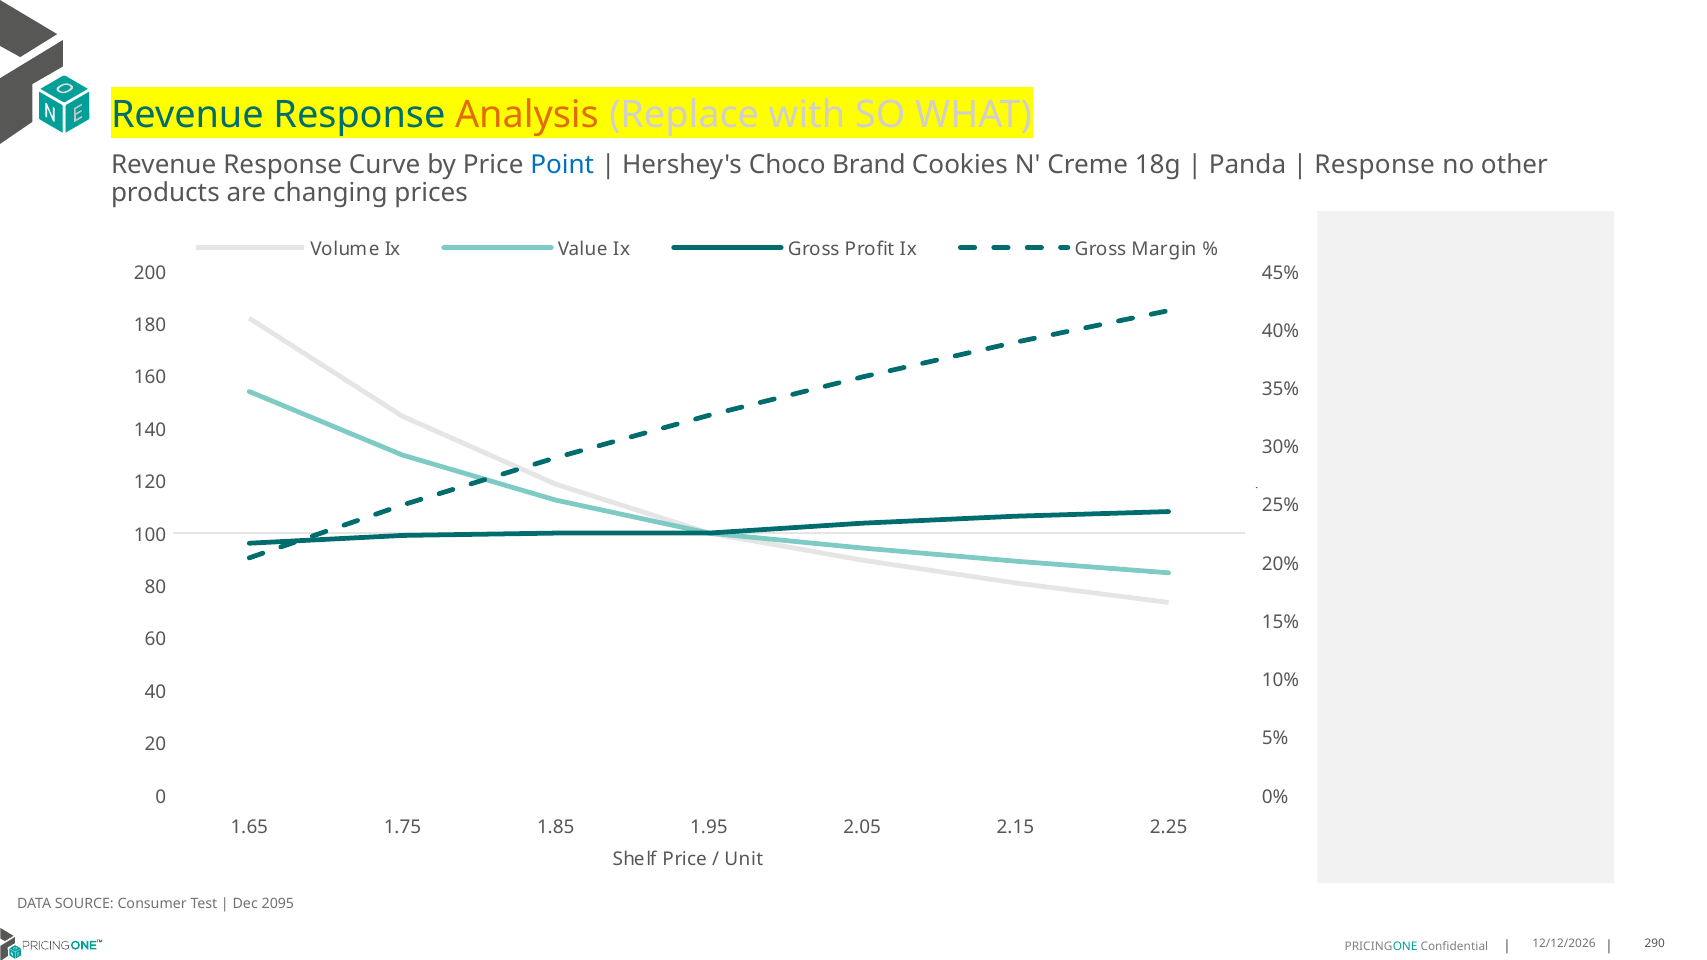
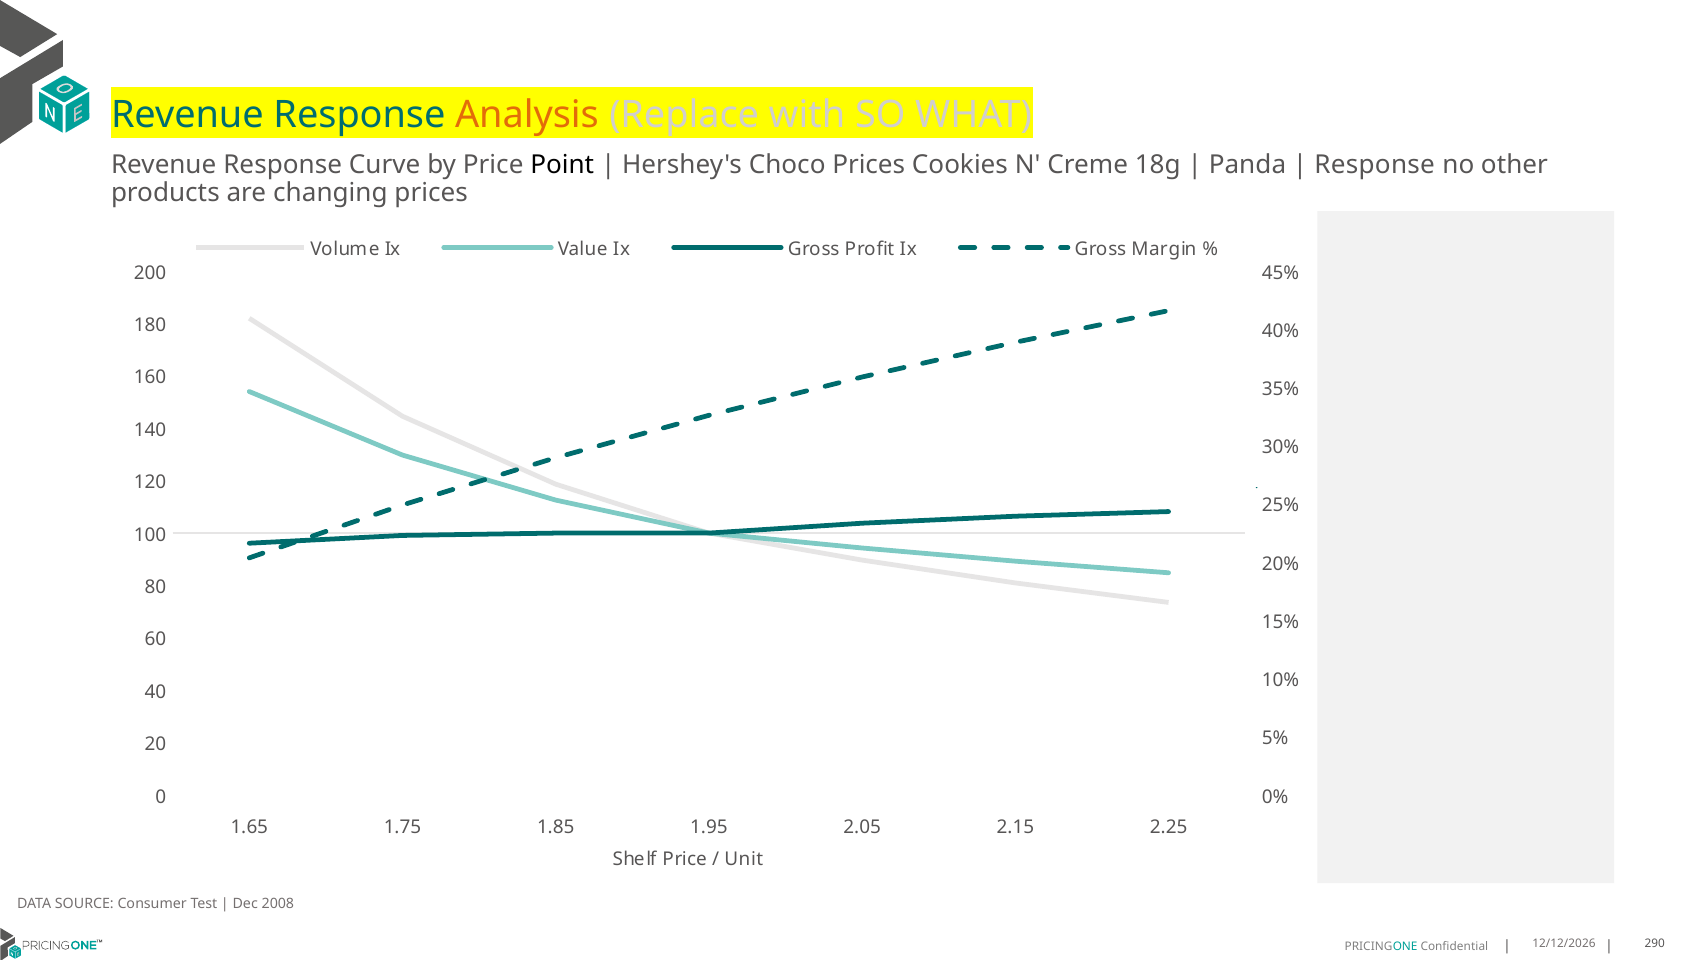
Point colour: blue -> black (562, 165)
Choco Brand: Brand -> Prices (869, 165)
2095: 2095 -> 2008 (278, 904)
